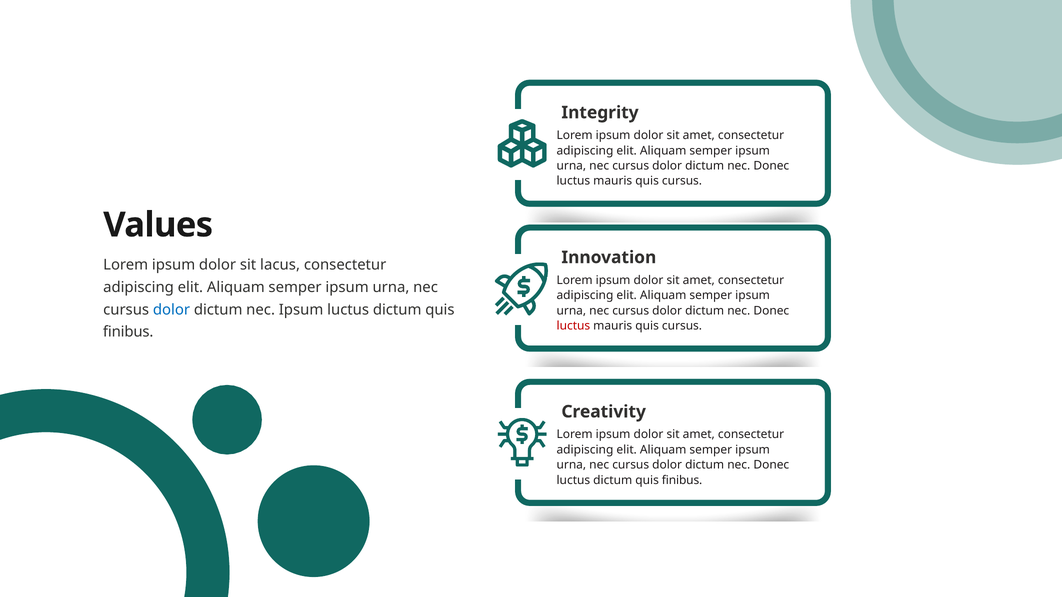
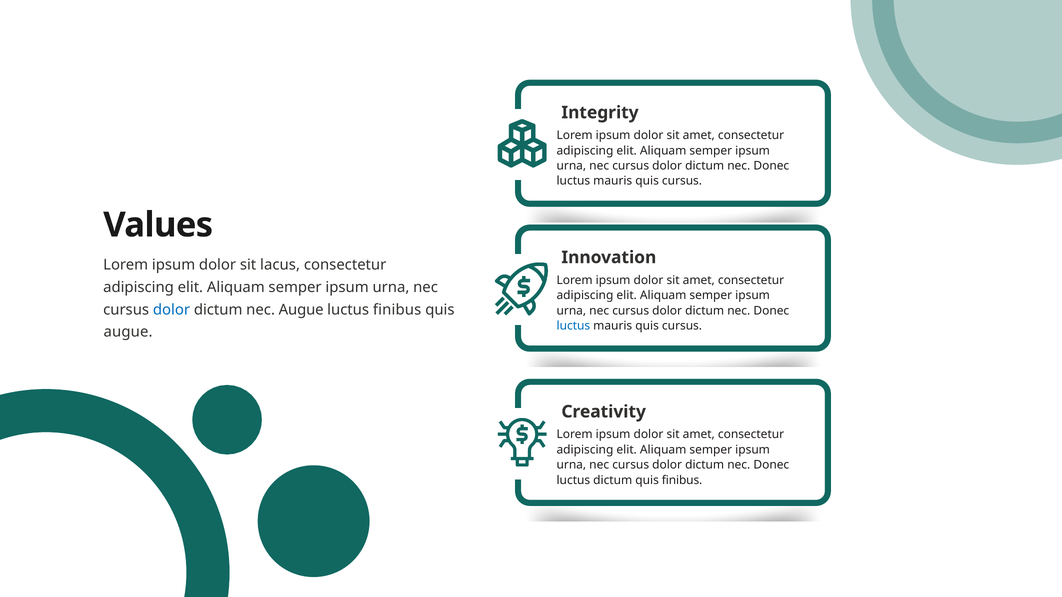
nec Ipsum: Ipsum -> Augue (301, 310)
dictum: dictum -> finibus (397, 310)
luctus colour: red -> blue (573, 326)
finibus: finibus -> augue (128, 332)
